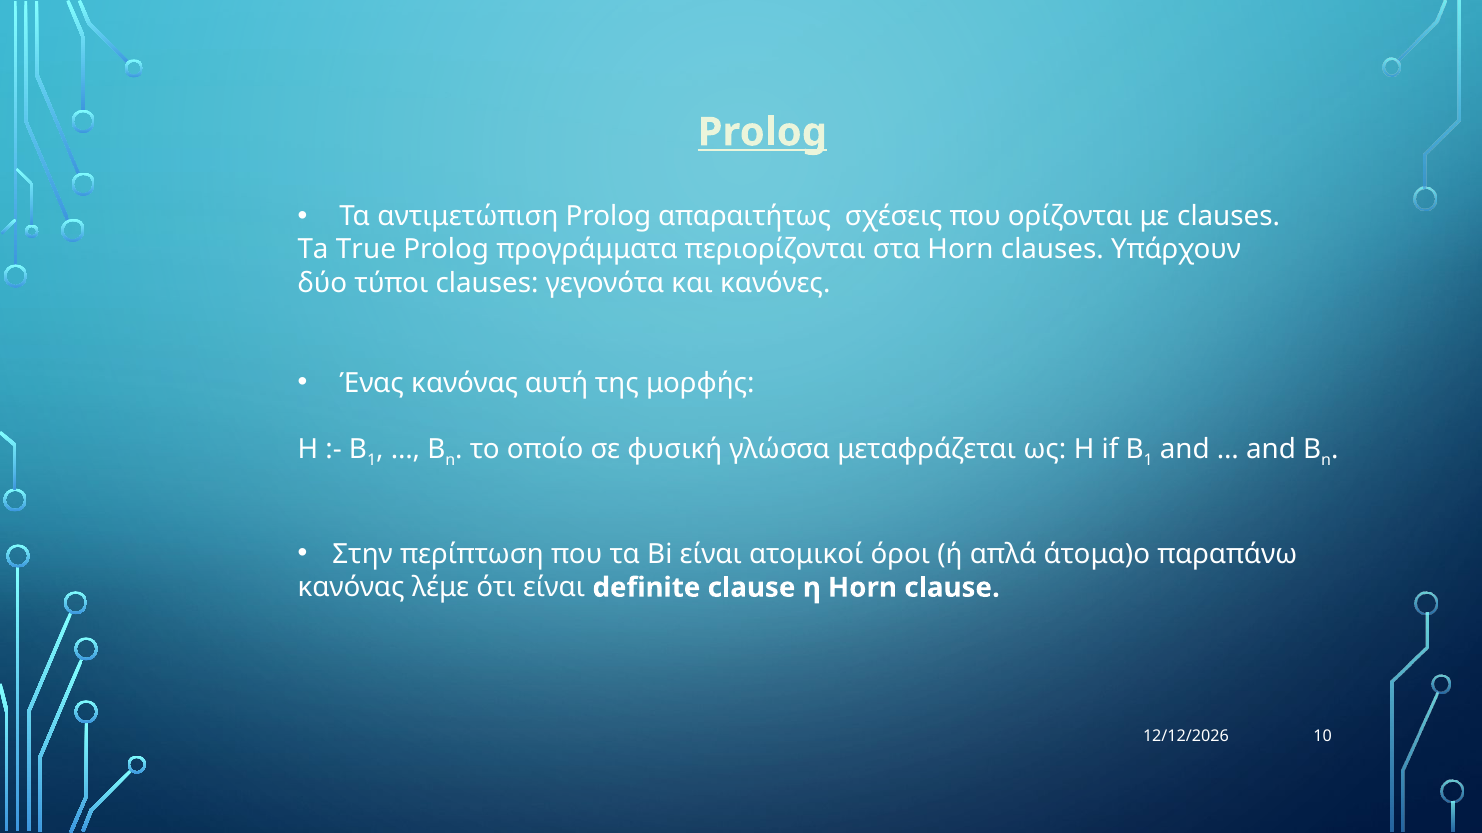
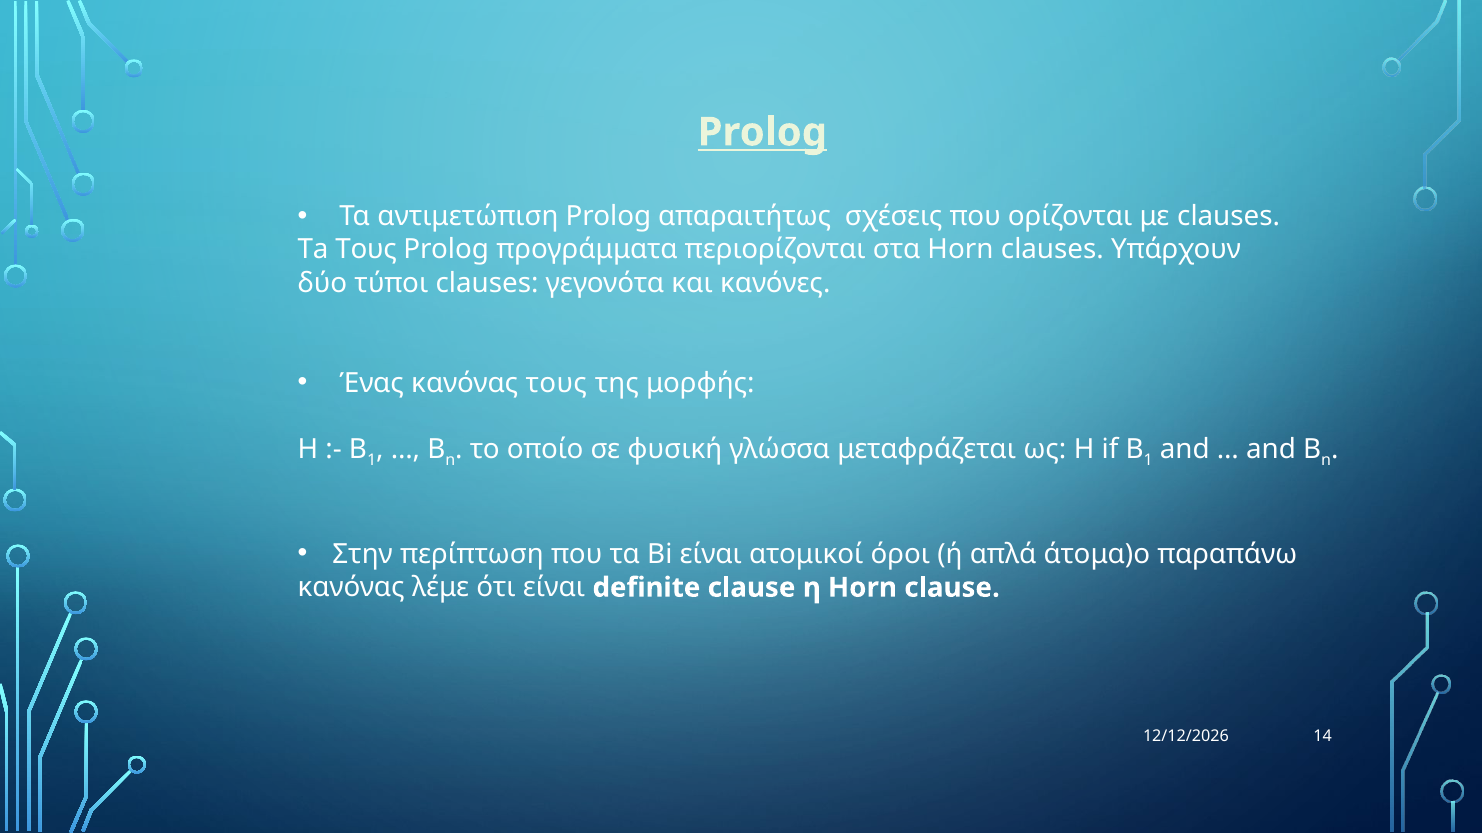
Τa True: True -> Τους (366, 250)
κανόνας αυτή: αυτή -> τους (556, 383)
10: 10 -> 14 (1323, 737)
